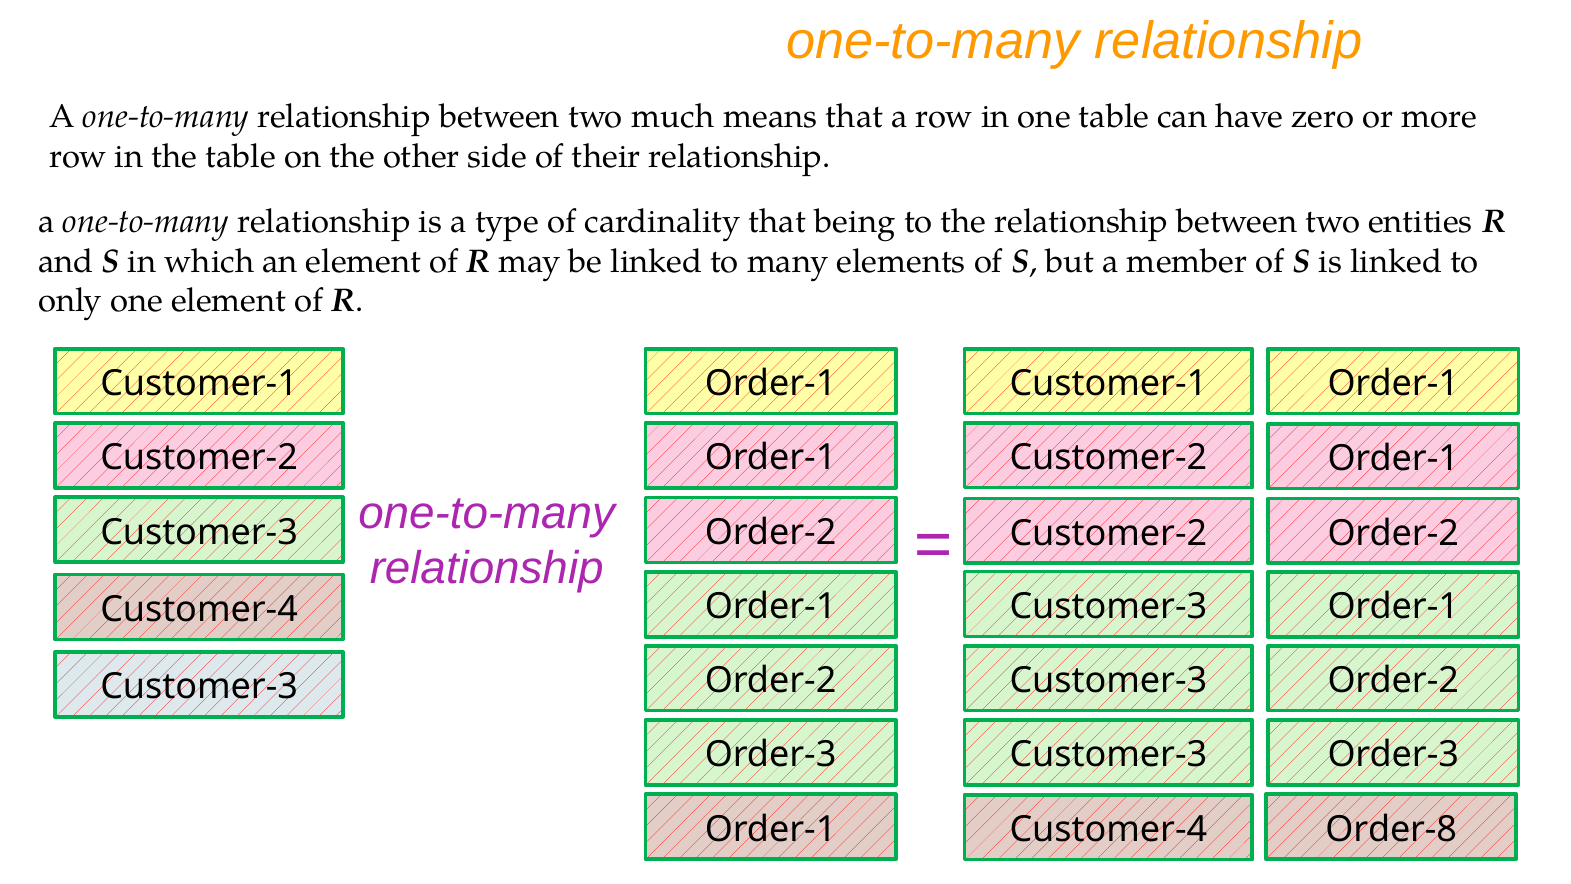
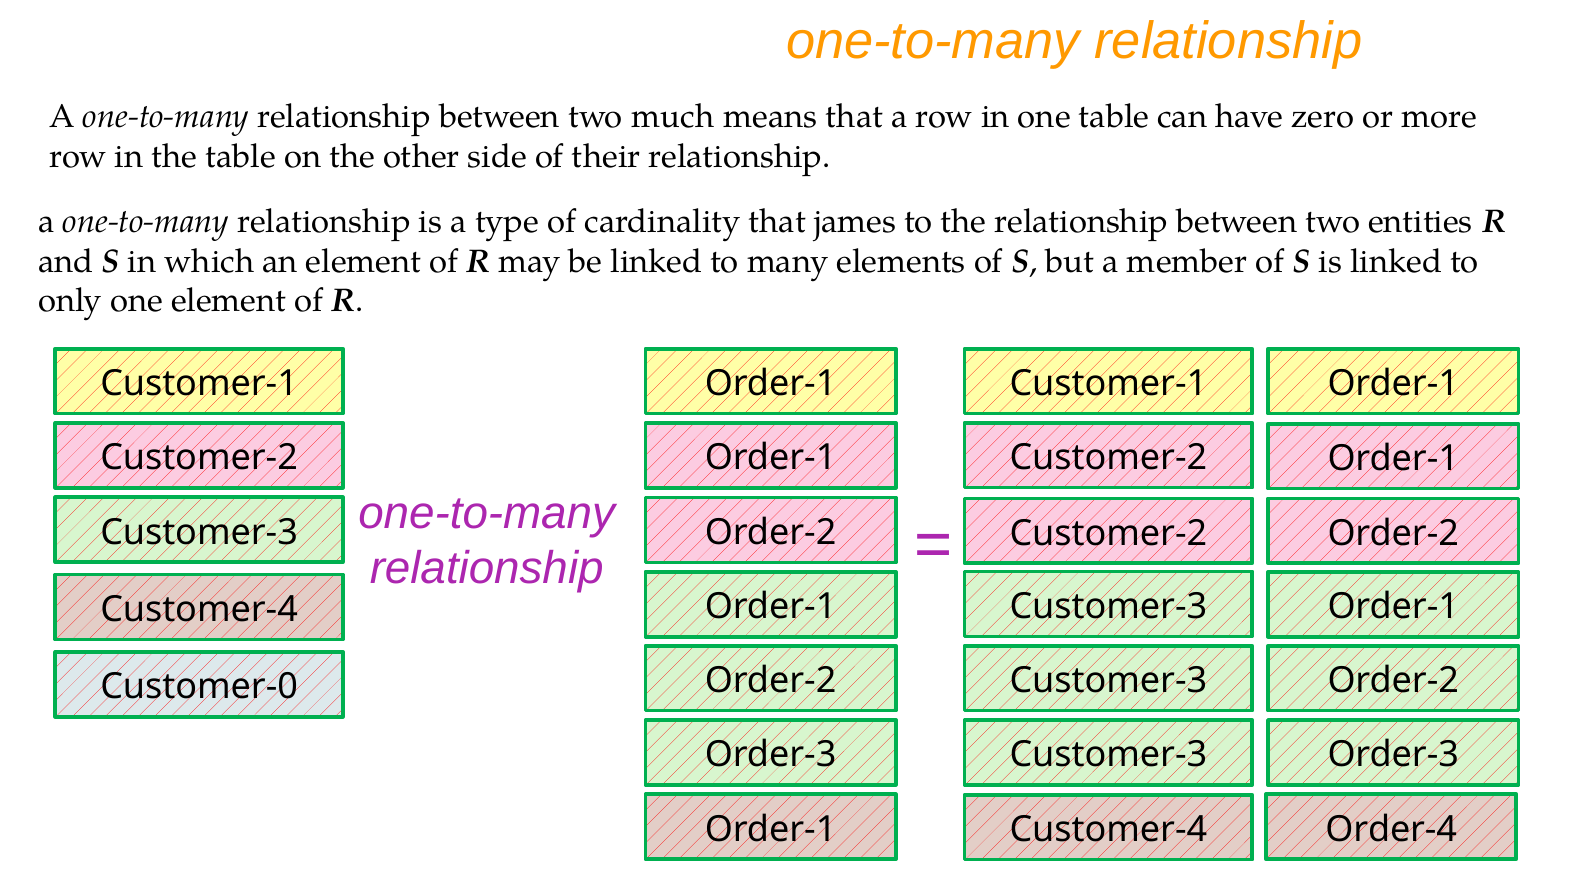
being: being -> james (855, 222)
Customer-3: Customer-3 -> Customer-0 (199, 687)
Order-8: Order-8 -> Order-4 (1391, 829)
